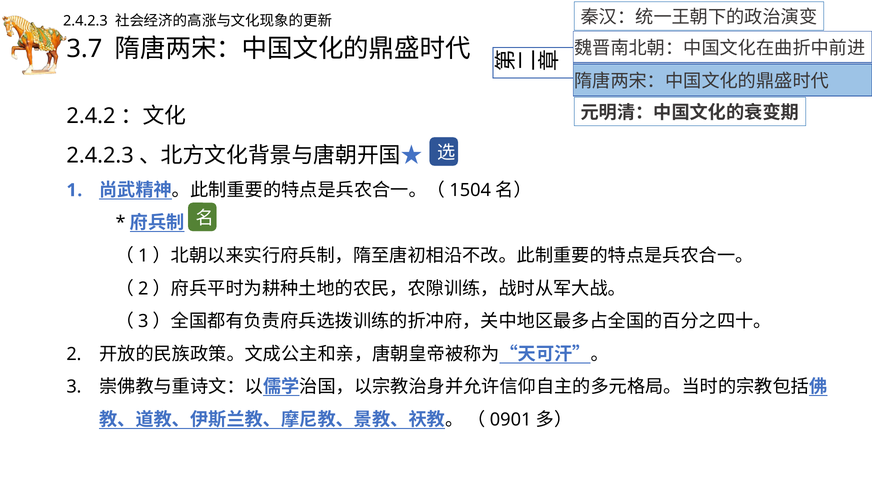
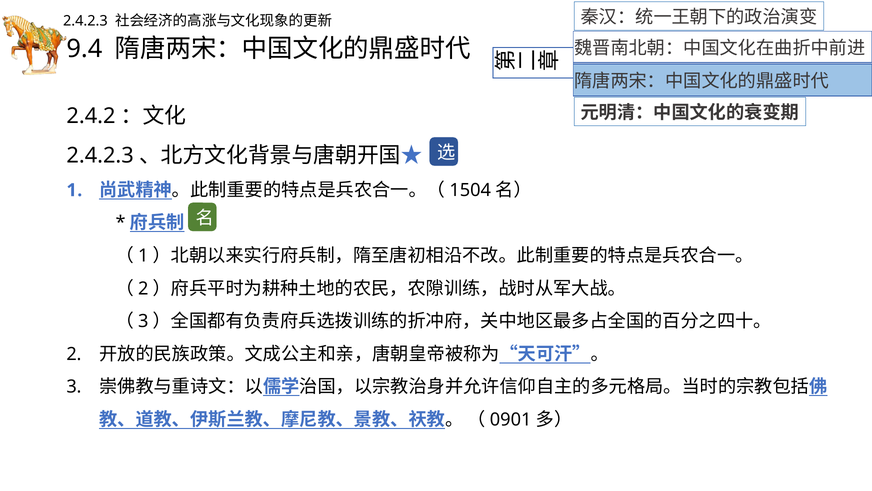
3.7: 3.7 -> 9.4 (84, 49)
